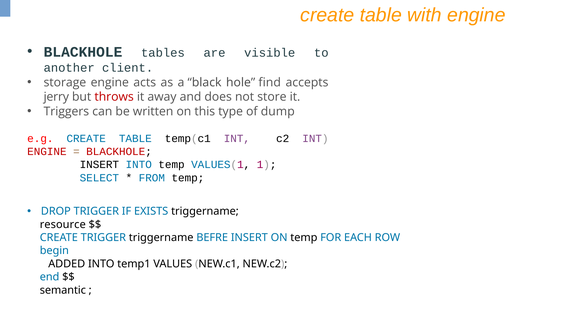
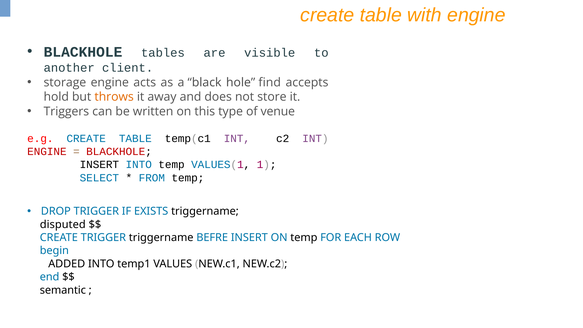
jerry: jerry -> hold (56, 97)
throws colour: red -> orange (114, 97)
dump: dump -> venue (278, 112)
resource: resource -> disputed (63, 224)
